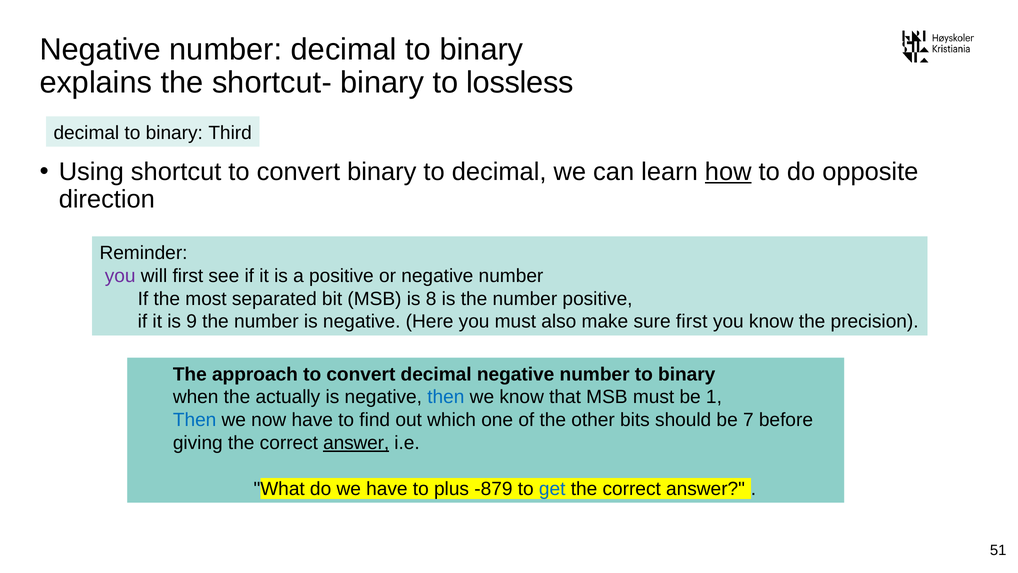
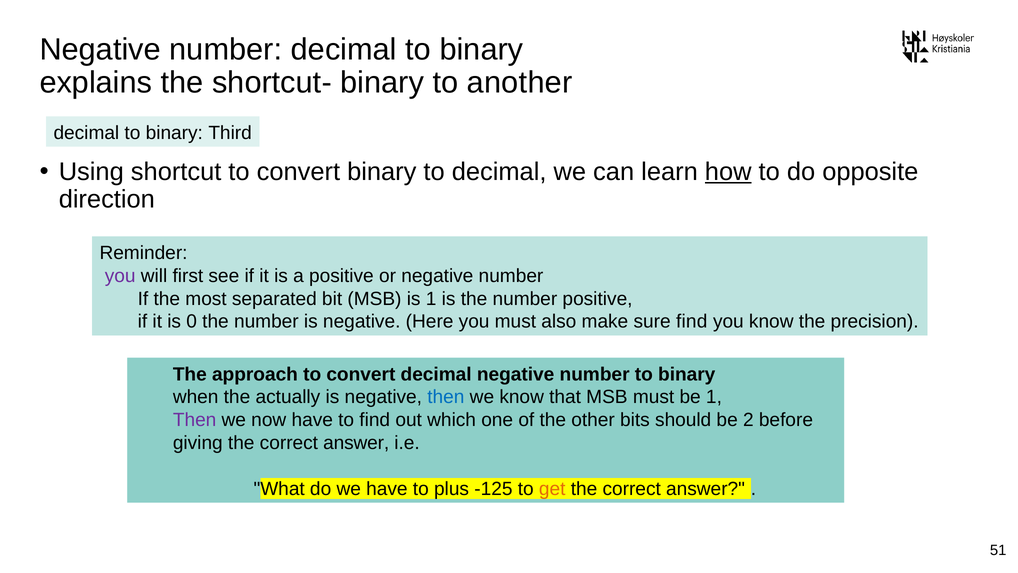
lossless: lossless -> another (520, 83)
is 8: 8 -> 1 (431, 299)
9: 9 -> 0 (192, 321)
sure first: first -> find (692, 321)
Then colour: blue -> purple (195, 420)
7: 7 -> 2 (748, 420)
answer underline: present -> none (356, 443)
-879: -879 -> -125 (493, 488)
get colour: blue -> orange (552, 488)
